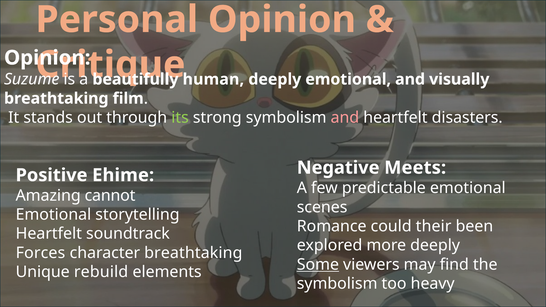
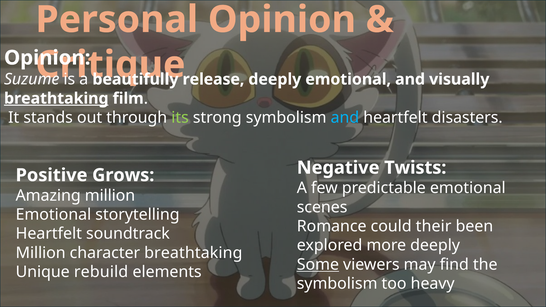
human: human -> release (213, 79)
breathtaking underline: none -> present (56, 98)
and colour: pink -> light blue (345, 118)
Meets: Meets -> Twists (415, 168)
Ehime: Ehime -> Grows (123, 175)
Amazing cannot: cannot -> million (110, 196)
Forces: Forces -> Million (41, 253)
